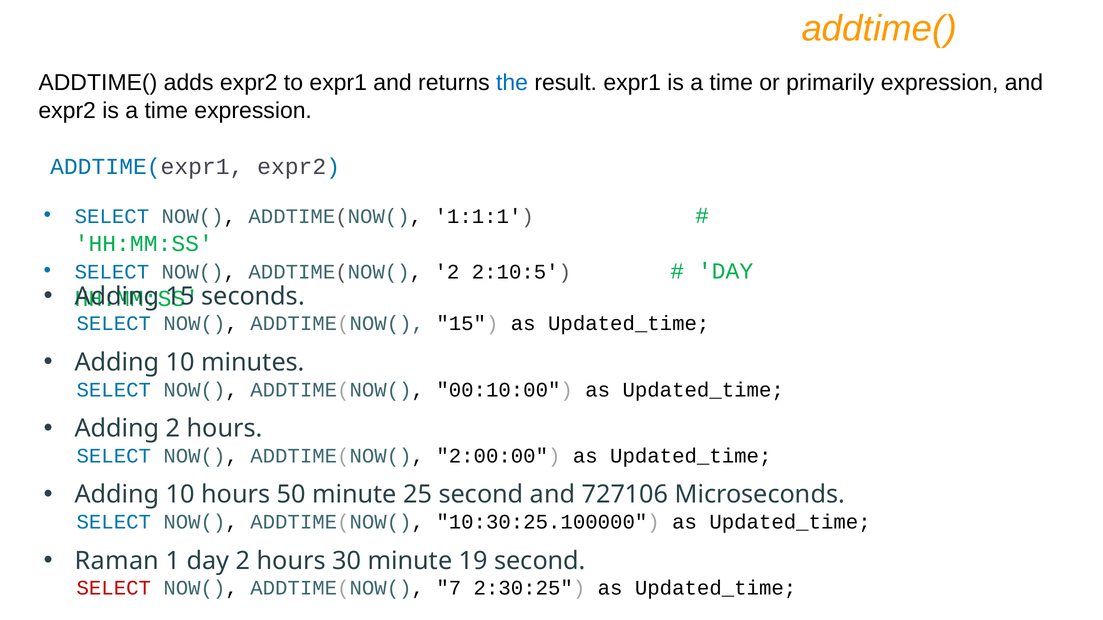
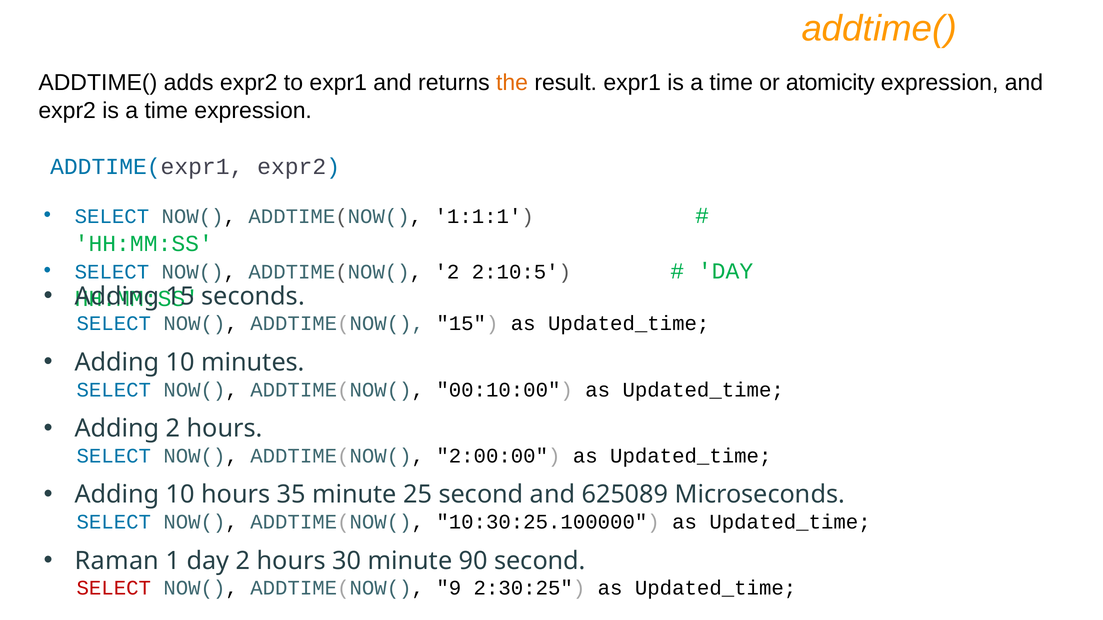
the colour: blue -> orange (512, 83)
primarily: primarily -> atomicity (830, 83)
50: 50 -> 35 (291, 495)
727106: 727106 -> 625089 (625, 495)
19: 19 -> 90 (473, 561)
7: 7 -> 9 (449, 588)
